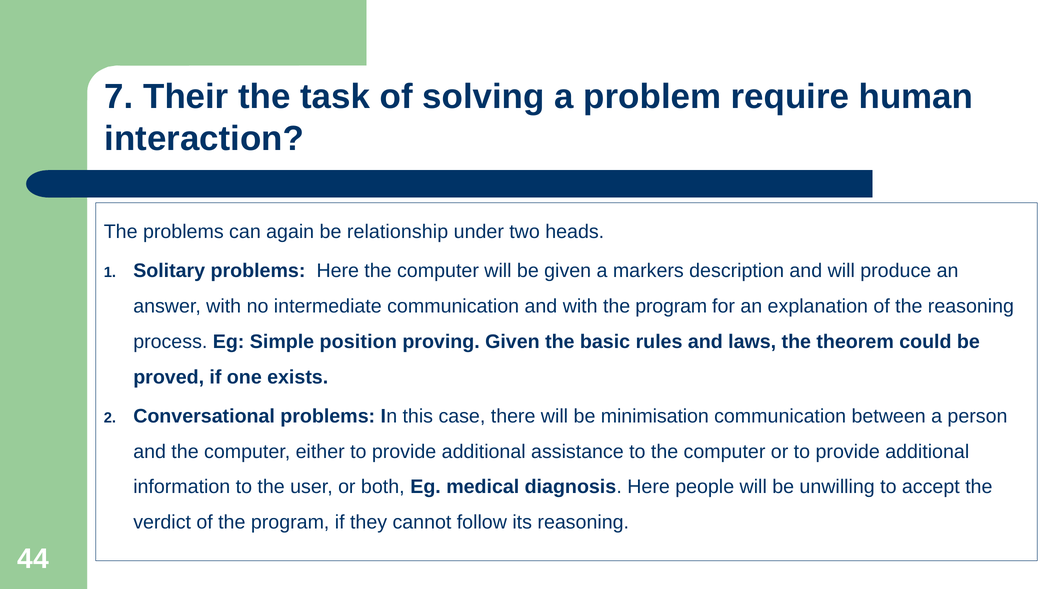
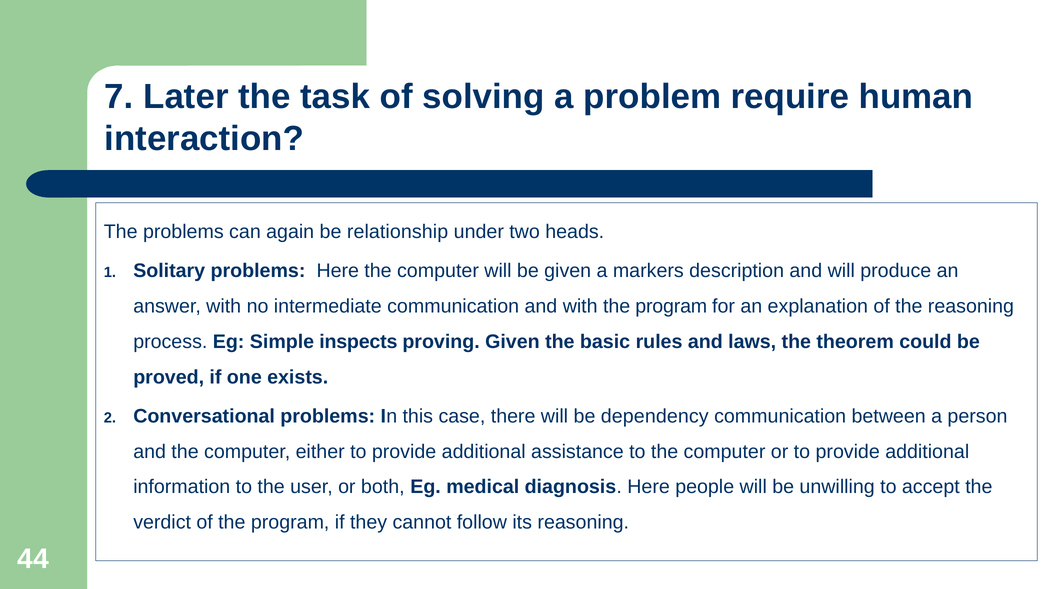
Their: Their -> Later (186, 97)
position: position -> inspects (358, 342)
minimisation: minimisation -> dependency (655, 416)
